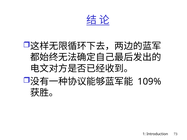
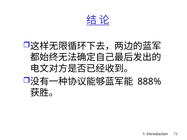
109%: 109% -> 888% (149, 82)
